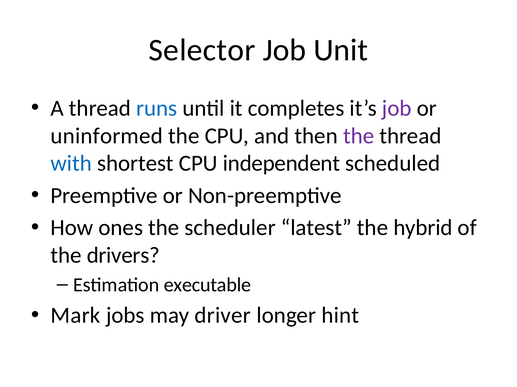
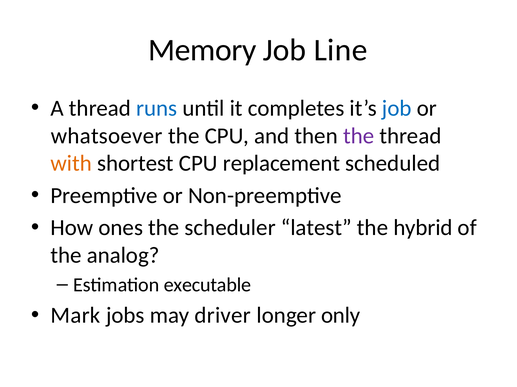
Selector: Selector -> Memory (202, 50)
Unit: Unit -> Line (341, 50)
job colour: purple -> blue (397, 108)
uninformed: uninformed -> whatsoever (107, 136)
with colour: blue -> orange (71, 164)
independent: independent -> replacement (281, 164)
drivers: drivers -> analog (123, 256)
hint: hint -> only (341, 316)
